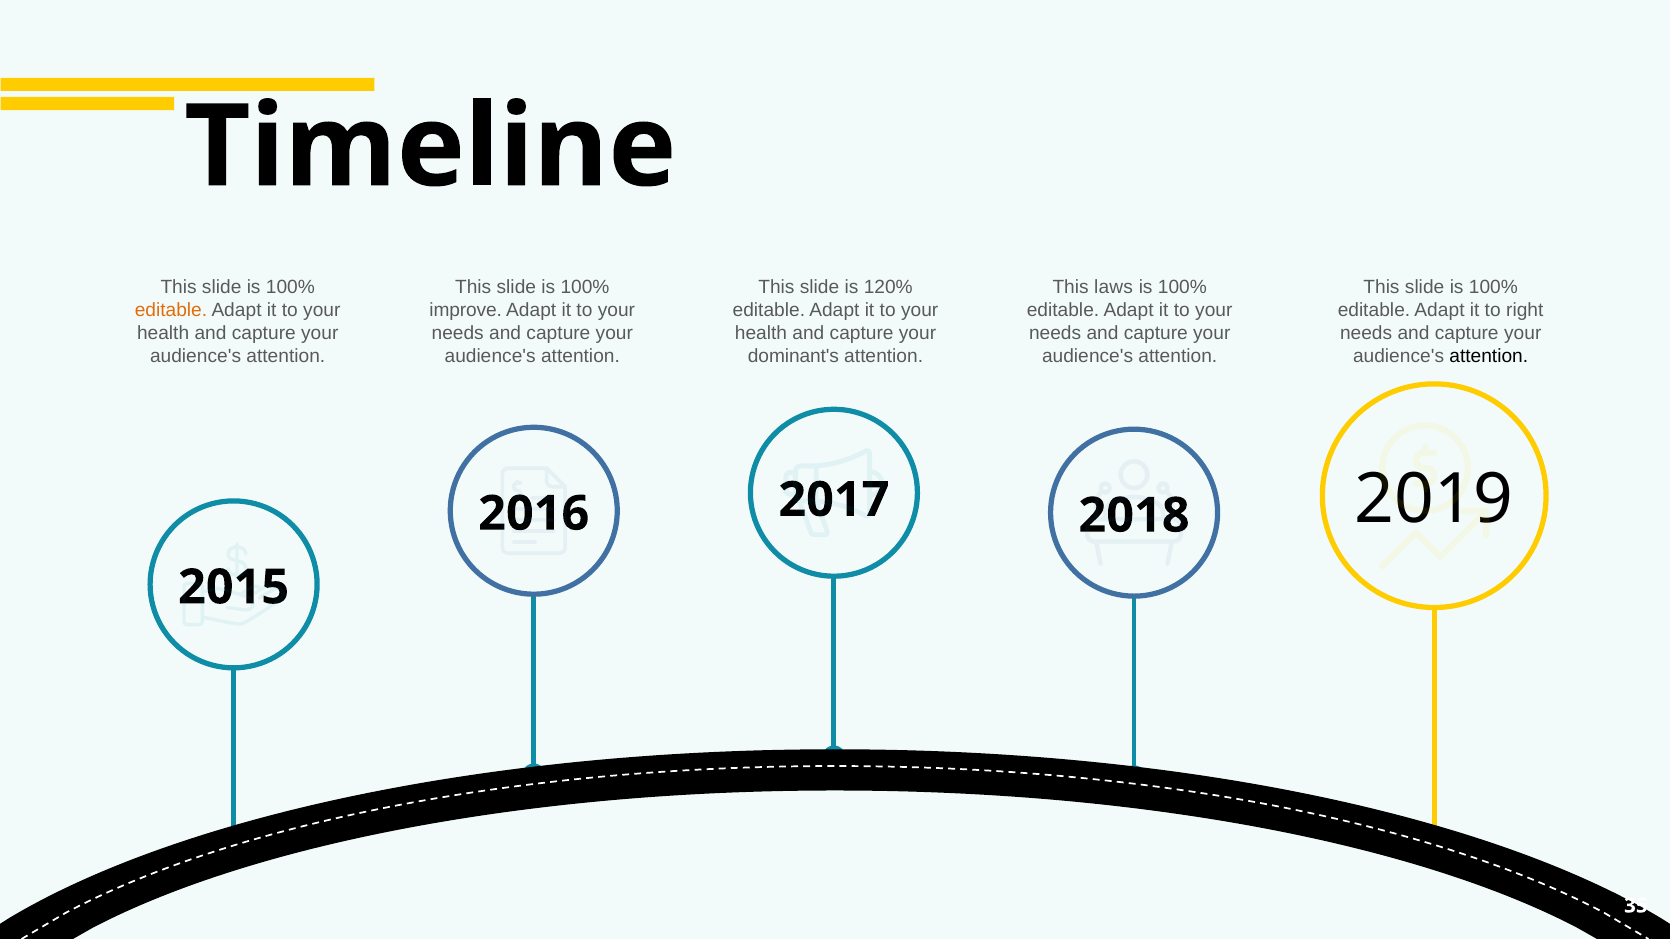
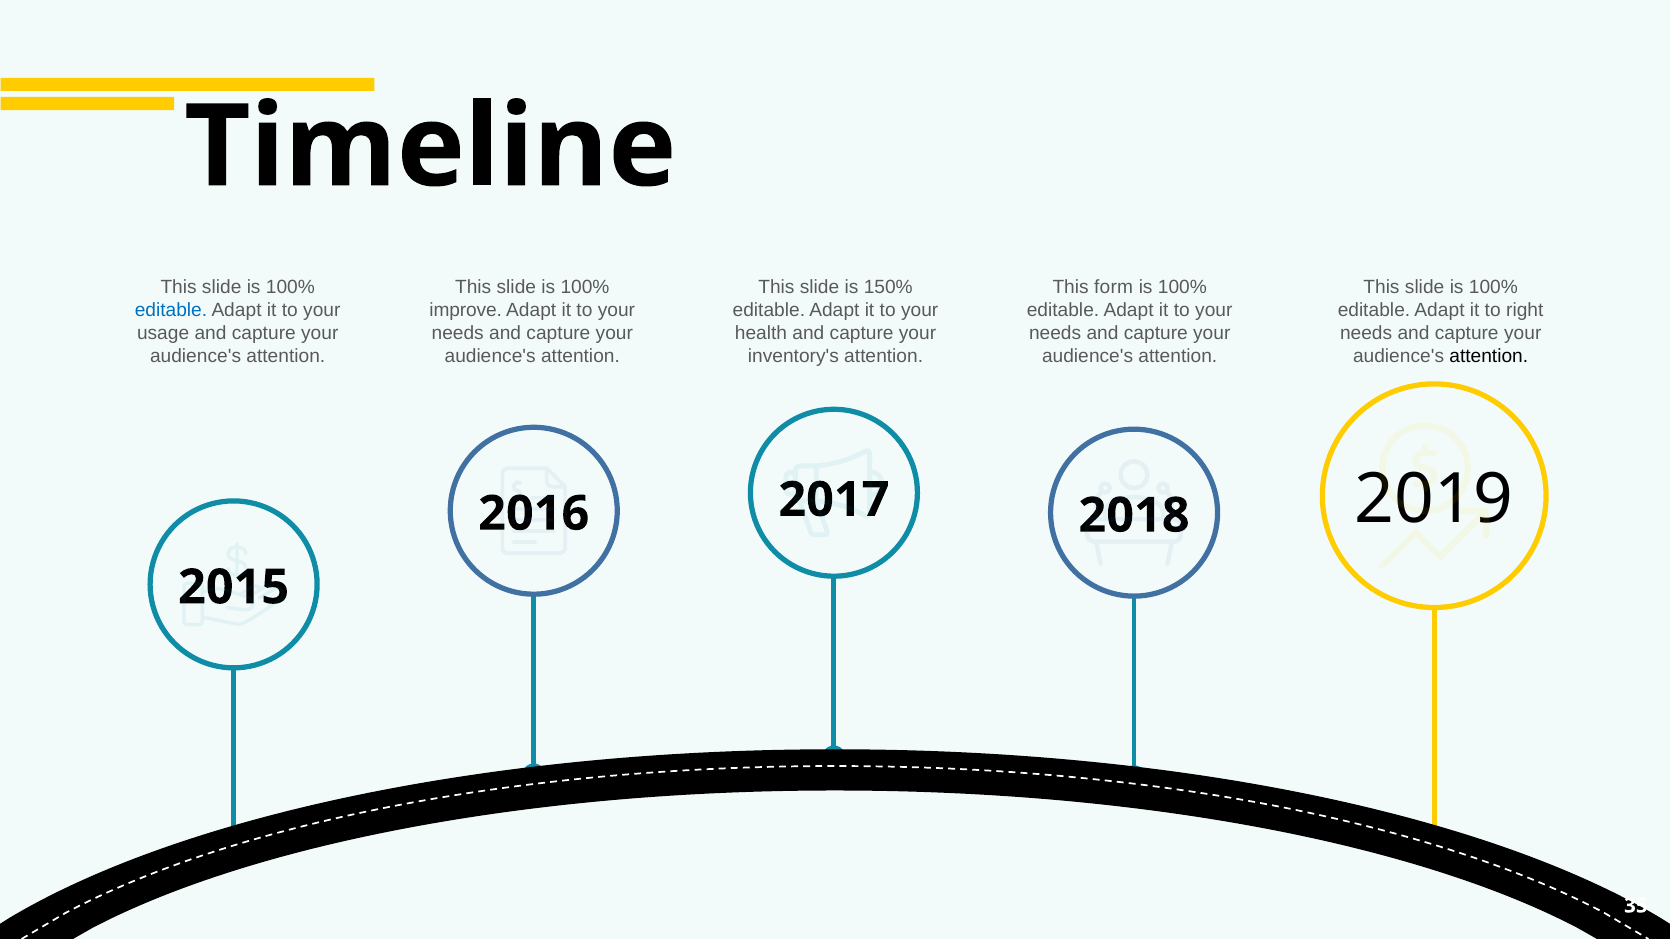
120%: 120% -> 150% (888, 288)
laws: laws -> form (1114, 288)
editable colour: orange -> blue (171, 311)
health: health -> usage (163, 333)
dominant's: dominant's -> inventory's (793, 356)
